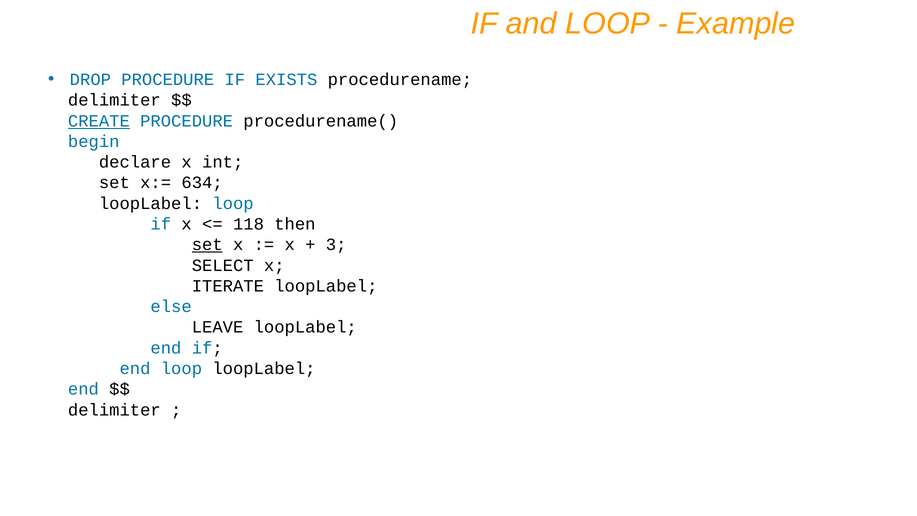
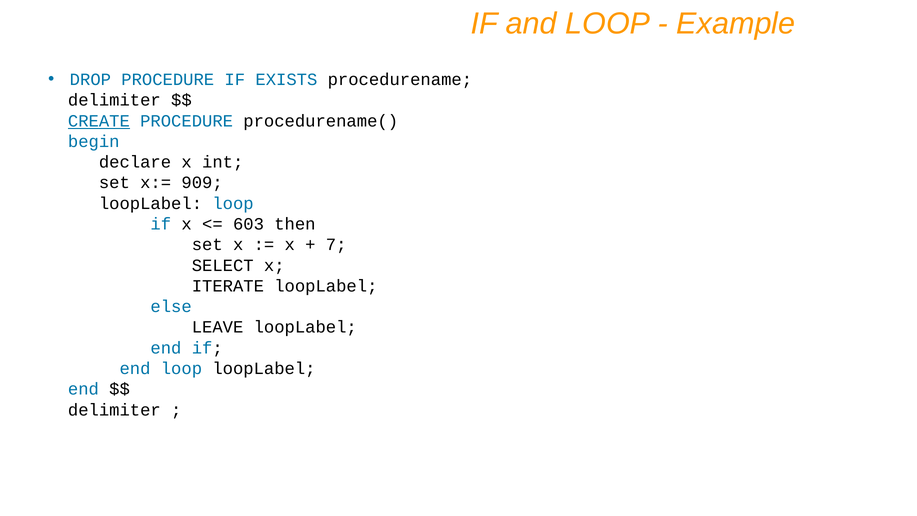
634: 634 -> 909 (202, 183)
118: 118 -> 603 (248, 224)
set underline: present -> none (207, 245)
3: 3 -> 7 (336, 245)
